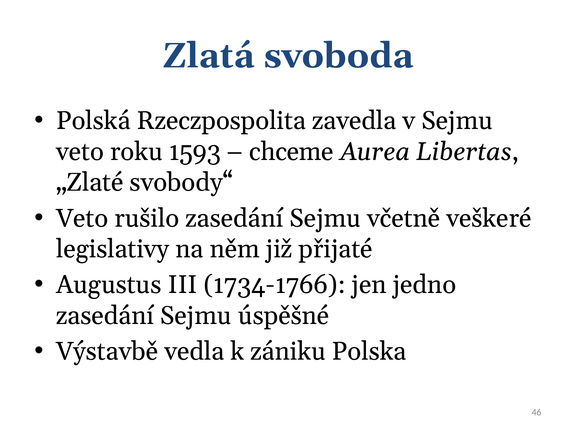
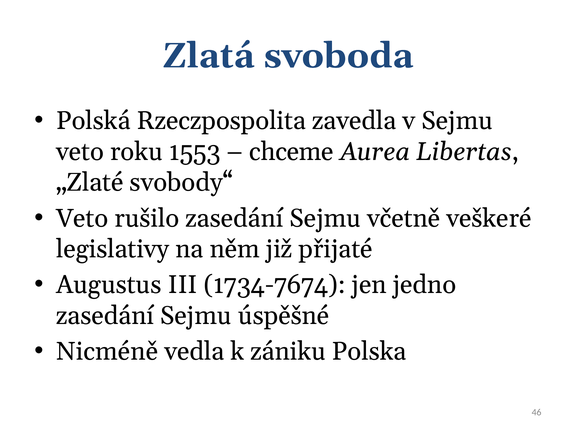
1593: 1593 -> 1553 (195, 152)
1734-1766: 1734-1766 -> 1734-7674 (275, 285)
Výstavbě: Výstavbě -> Nicméně (107, 351)
